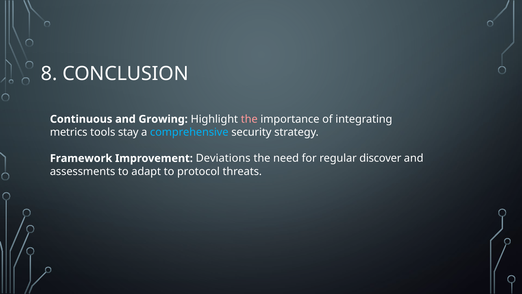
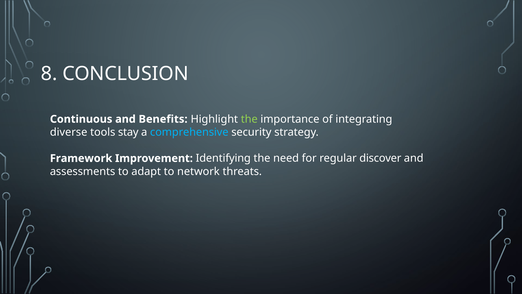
Growing: Growing -> Benefits (163, 119)
the colour: pink -> light green (249, 119)
metrics: metrics -> diverse (69, 132)
Deviations: Deviations -> Identifying (223, 158)
protocol: protocol -> network (198, 171)
